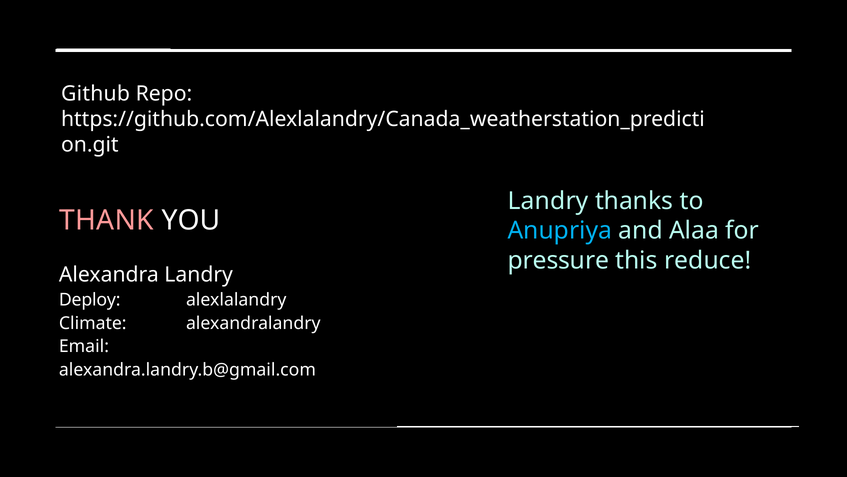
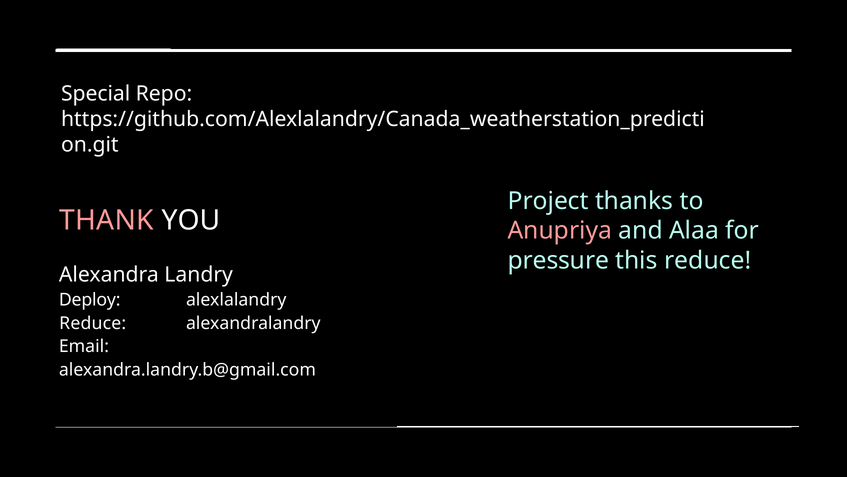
Github: Github -> Special (96, 94)
Landry: Landry -> Project (548, 201)
Anupriya colour: light blue -> pink (560, 231)
Climate: Climate -> Reduce (93, 323)
